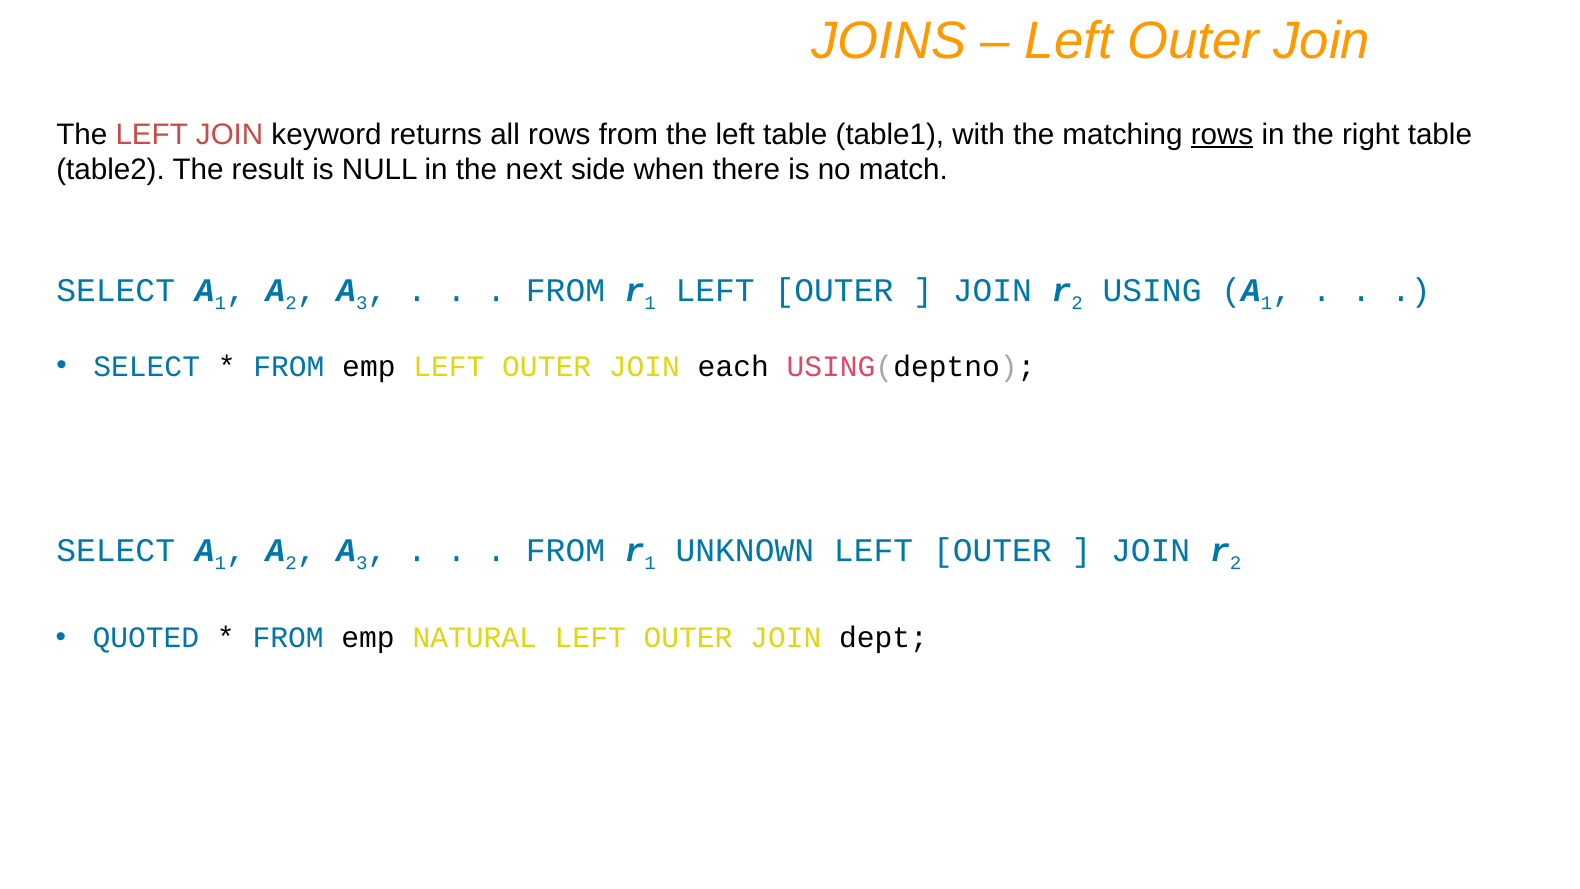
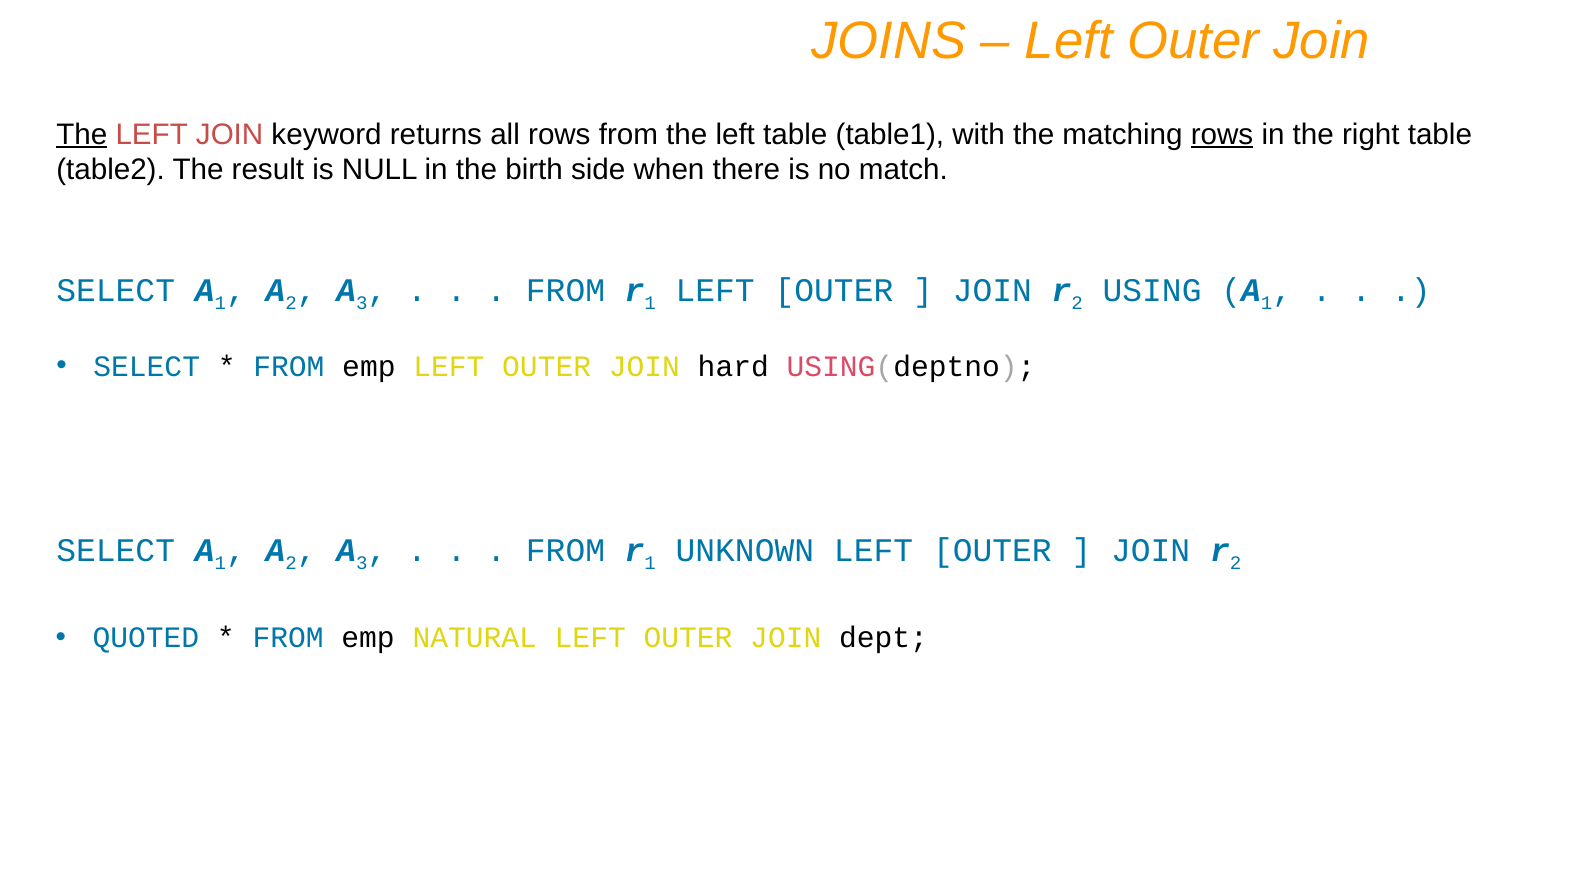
The underline: none -> present (82, 134)
next: next -> birth (534, 170)
each: each -> hard (733, 366)
